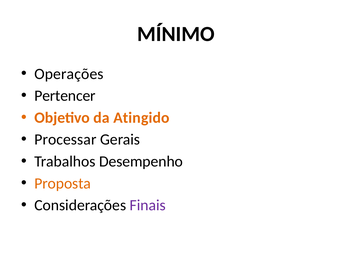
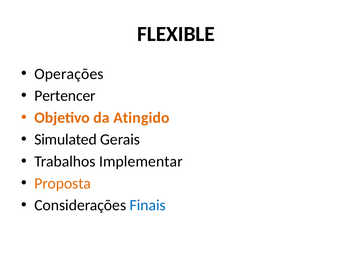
MÍNIMO: MÍNIMO -> FLEXIBLE (176, 34)
Processar: Processar -> Simulated (66, 140)
Desempenho: Desempenho -> Implementar (141, 161)
Finais colour: purple -> blue (148, 205)
